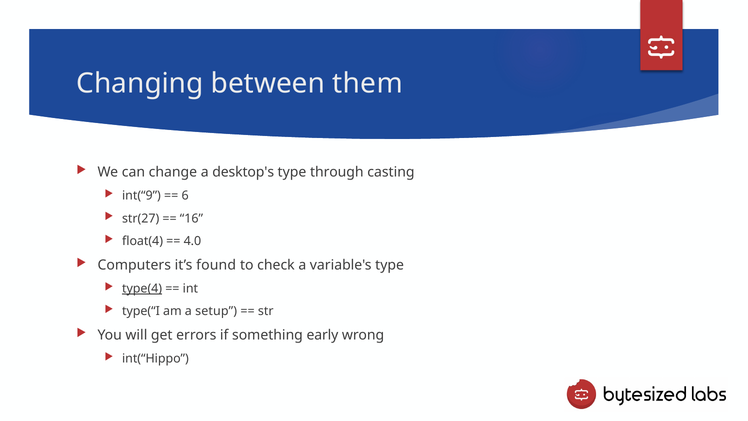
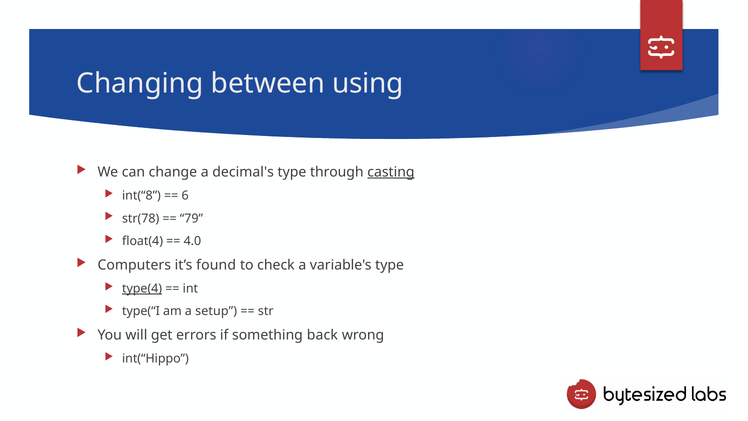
them: them -> using (368, 83)
desktop's: desktop's -> decimal's (243, 172)
casting underline: none -> present (391, 172)
int(“9: int(“9 -> int(“8 (141, 196)
str(27: str(27 -> str(78 (141, 218)
16: 16 -> 79 (191, 218)
early: early -> back (322, 335)
